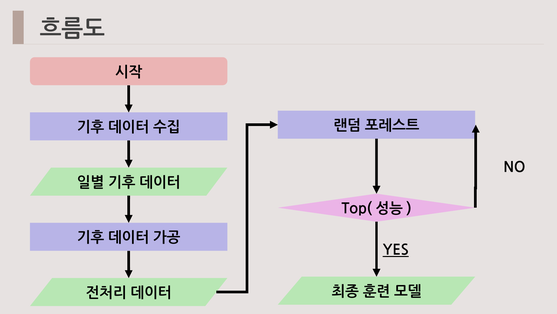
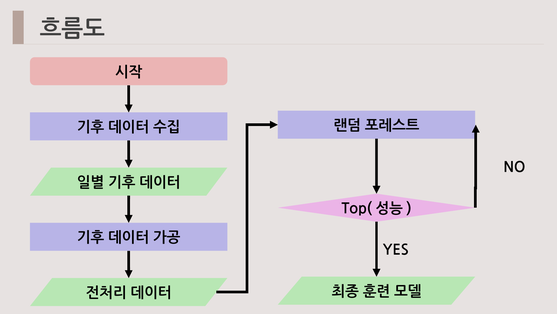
YES underline: present -> none (396, 250)
